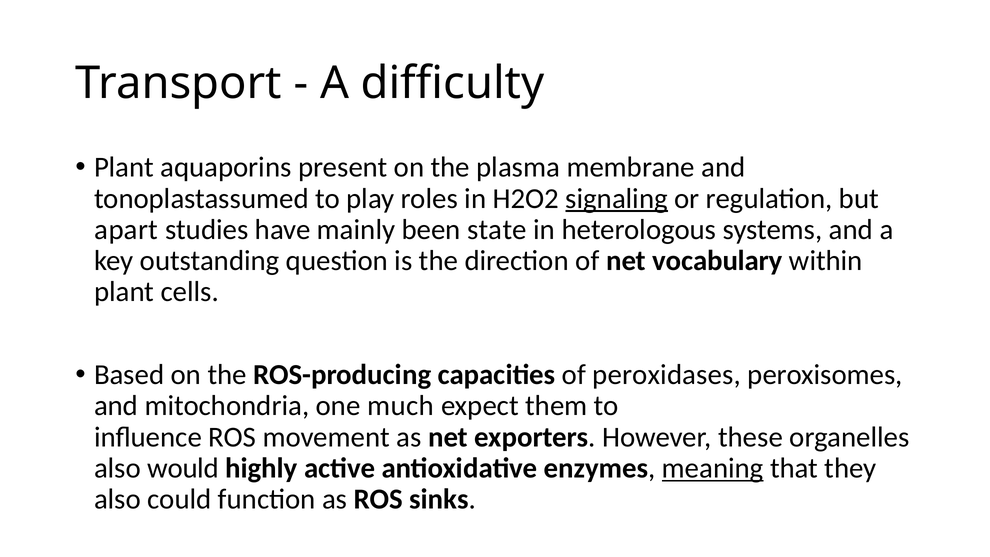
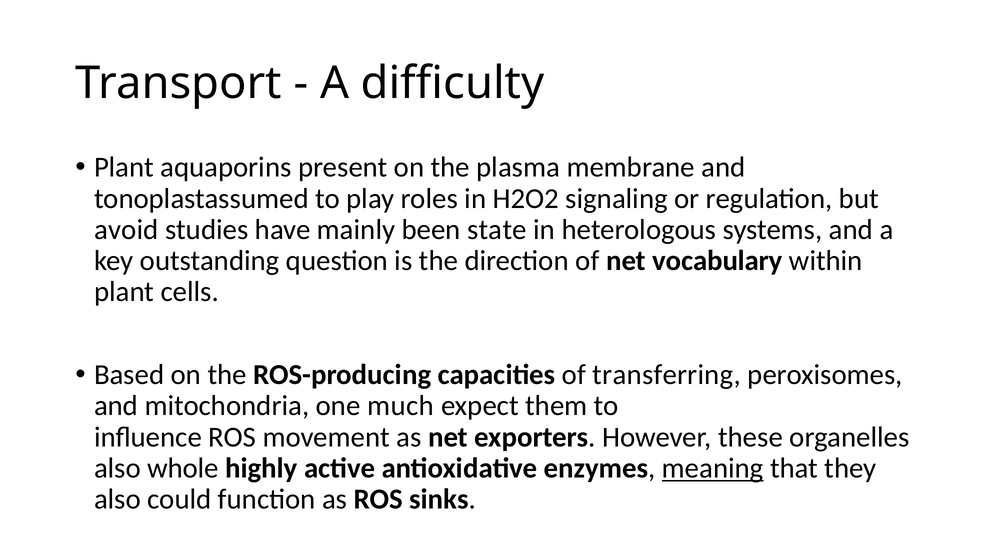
signaling underline: present -> none (617, 198)
apart: apart -> avoid (126, 230)
peroxidases: peroxidases -> transferring (667, 375)
would: would -> whole (183, 468)
